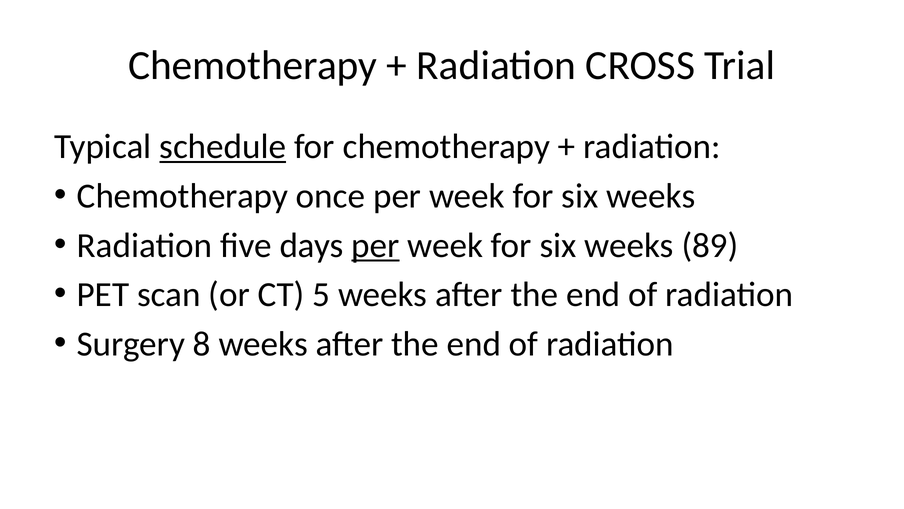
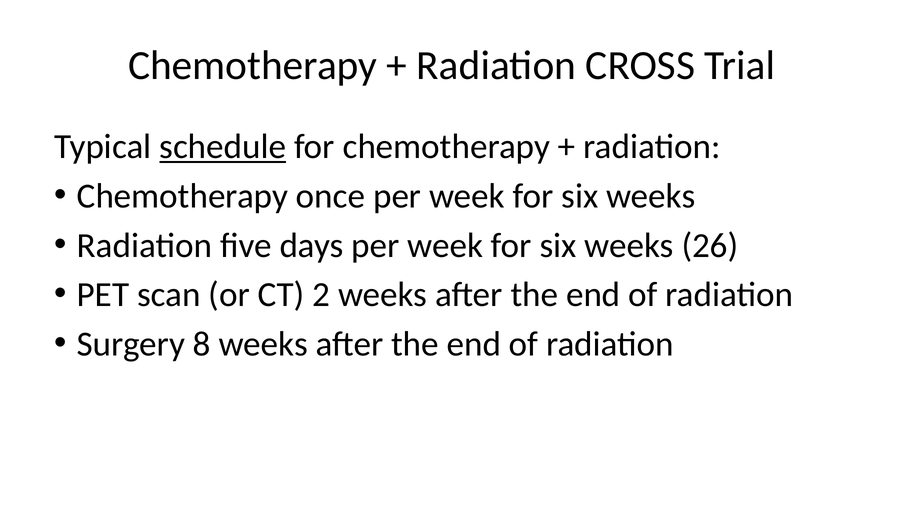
per underline: present -> none (375, 245)
89: 89 -> 26 (710, 245)
5: 5 -> 2 (321, 295)
